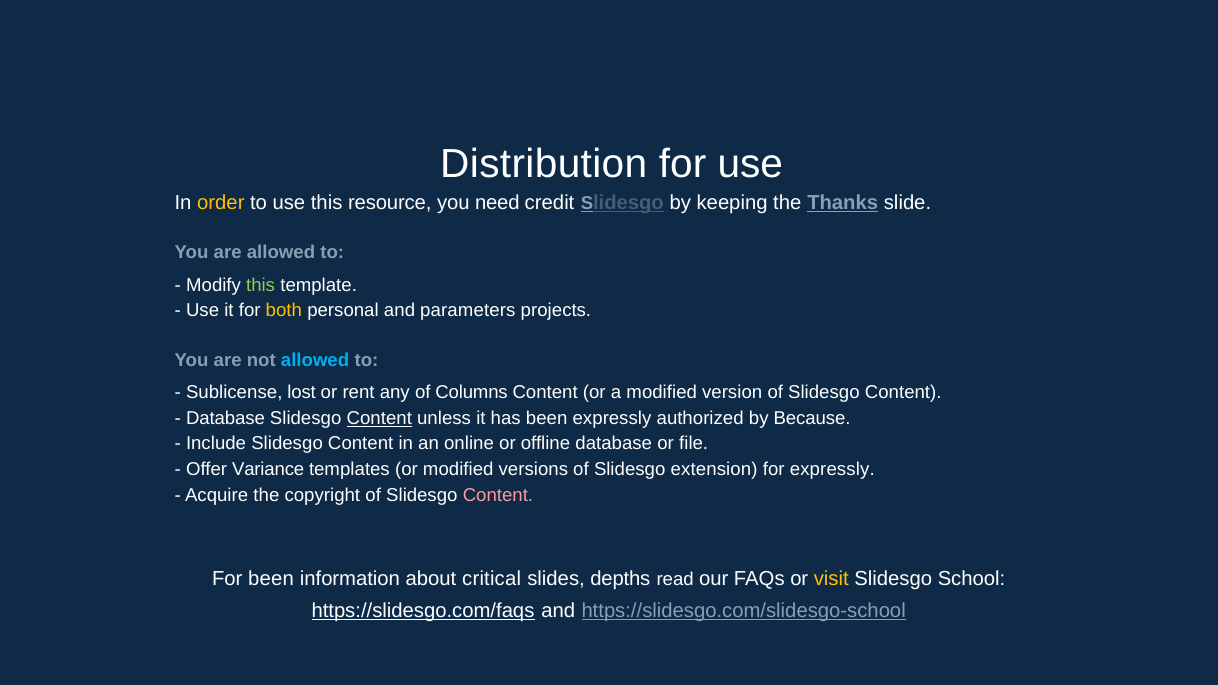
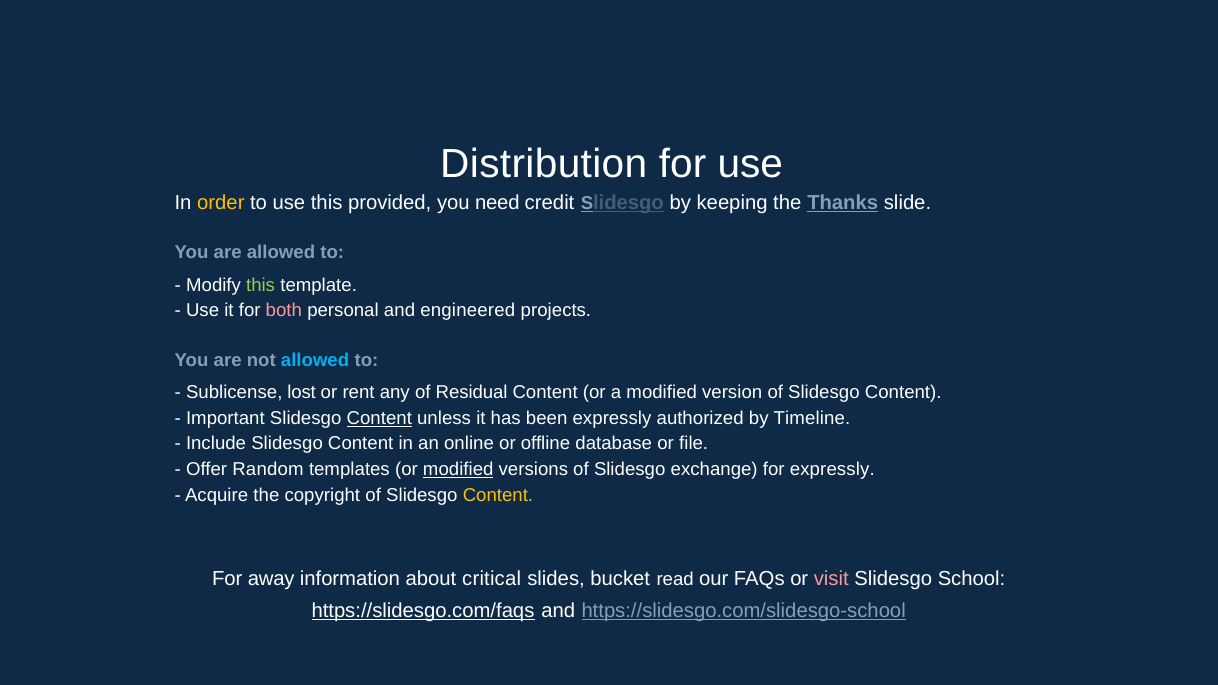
resource: resource -> provided (390, 203)
both colour: yellow -> pink (284, 311)
parameters: parameters -> engineered (468, 311)
Columns: Columns -> Residual (472, 393)
Database: Database -> Important (225, 418)
Because: Because -> Timeline (812, 418)
Variance: Variance -> Random (268, 470)
modified underline: none -> present (458, 470)
extension: extension -> exchange (714, 470)
Content colour: pink -> yellow (498, 495)
For been: been -> away (271, 579)
depths: depths -> bucket (620, 579)
visit colour: yellow -> pink (831, 579)
